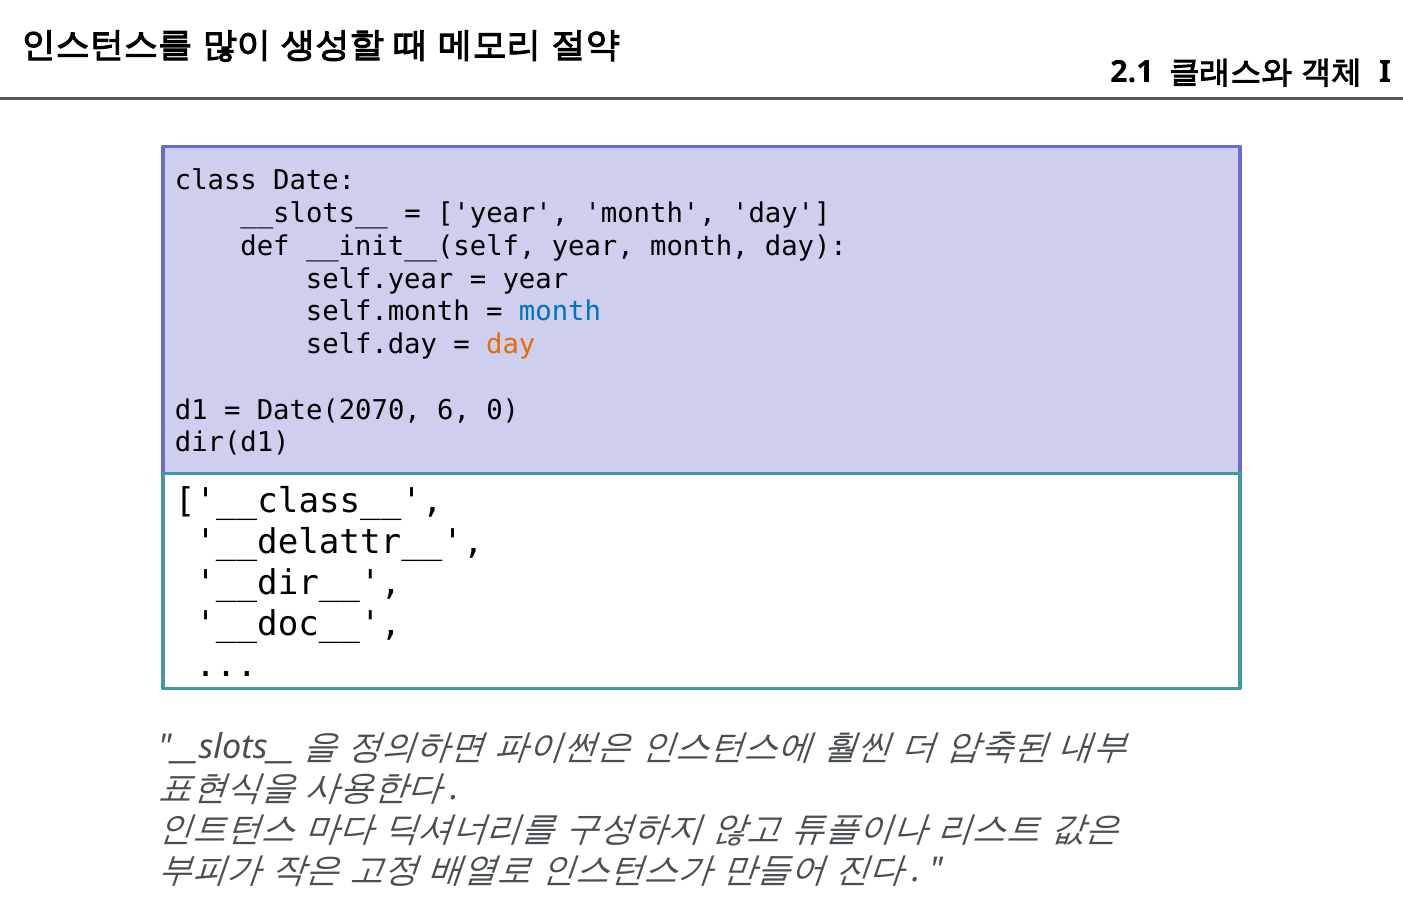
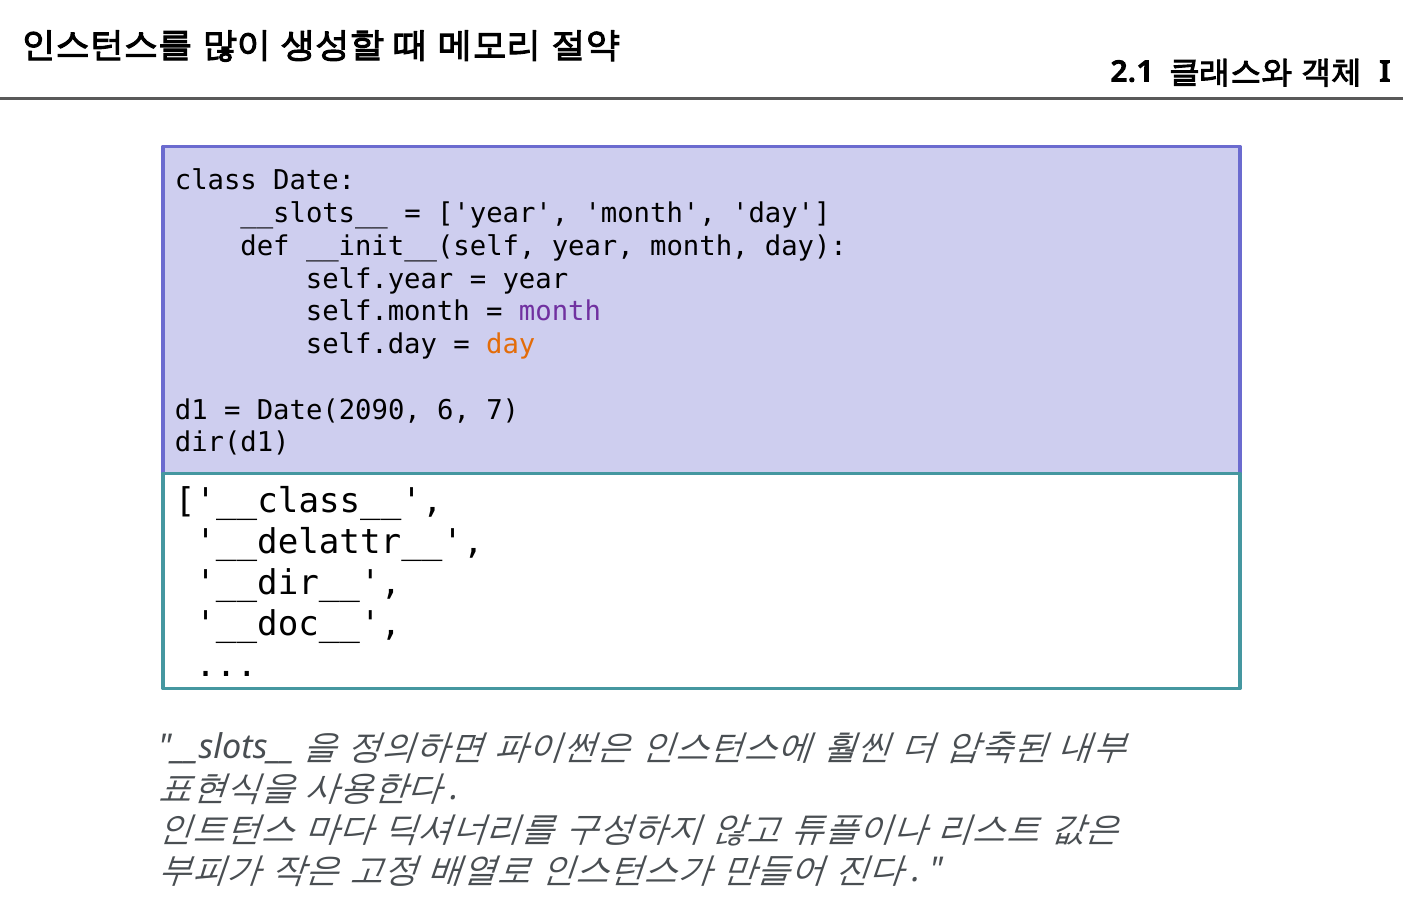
month colour: blue -> purple (560, 312)
Date(2070: Date(2070 -> Date(2090 (339, 410)
0: 0 -> 7 (503, 410)
